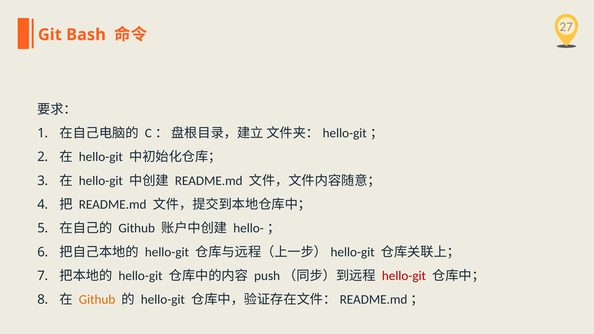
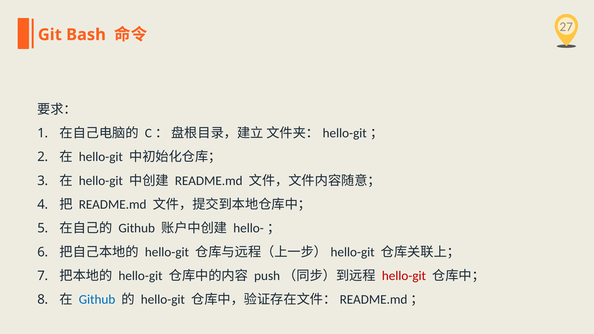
Github colour: orange -> blue (97, 300)
